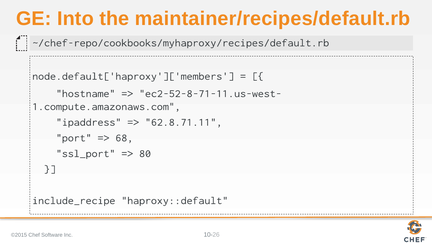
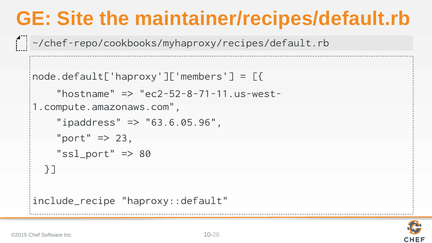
Into: Into -> Site (75, 19)
62.8.71.11: 62.8.71.11 -> 63.6.05.96 (184, 122)
68: 68 -> 23 (124, 138)
